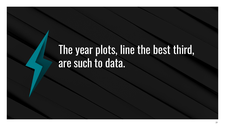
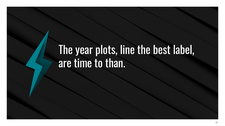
third: third -> label (184, 51)
such: such -> time (83, 64)
data: data -> than (115, 64)
